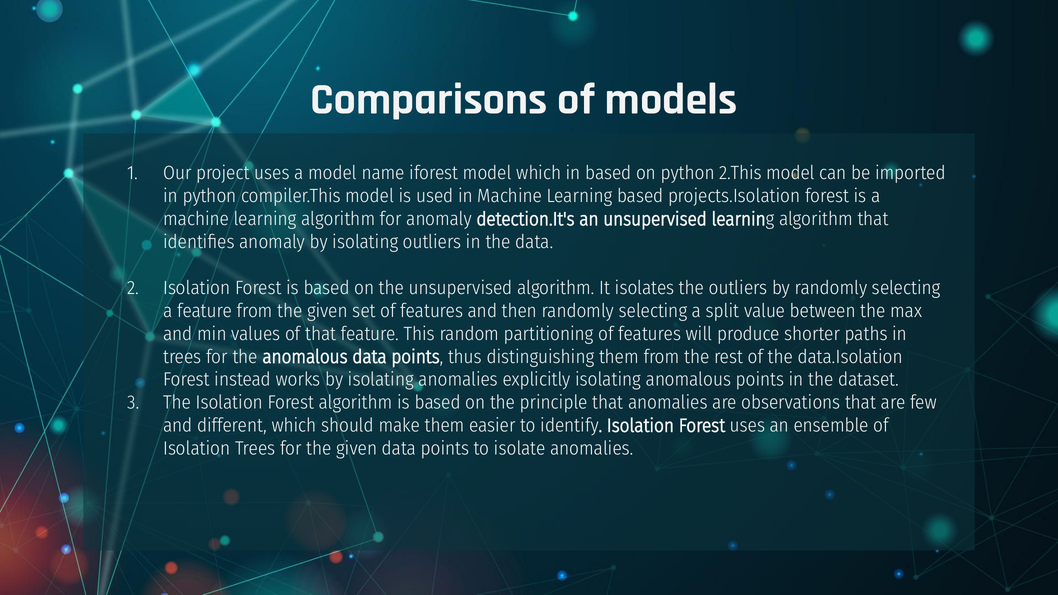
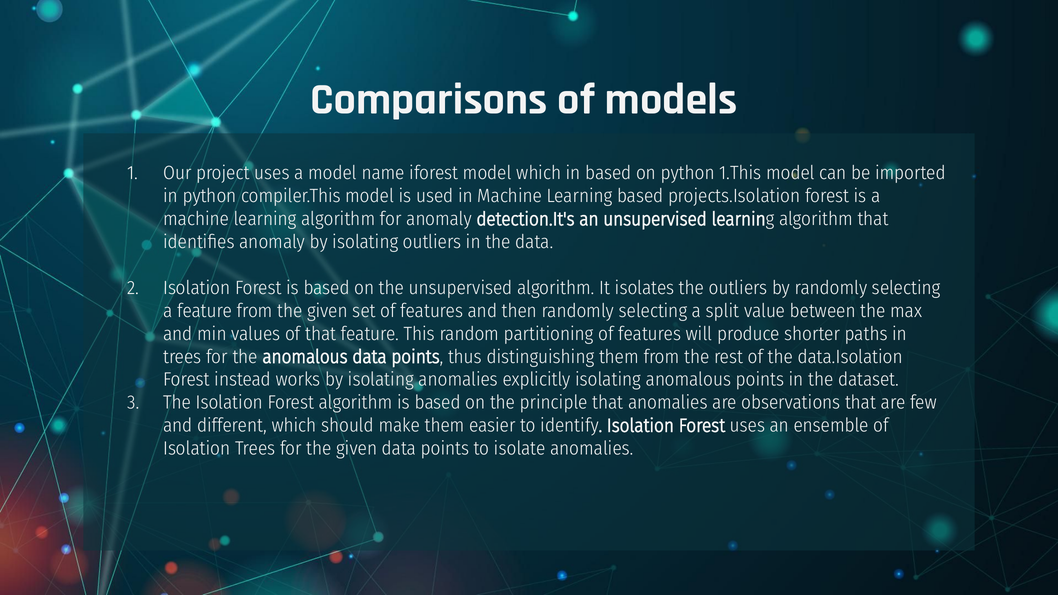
2.This: 2.This -> 1.This (740, 173)
